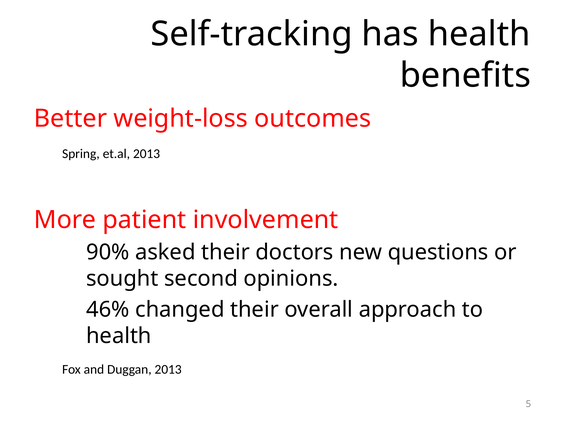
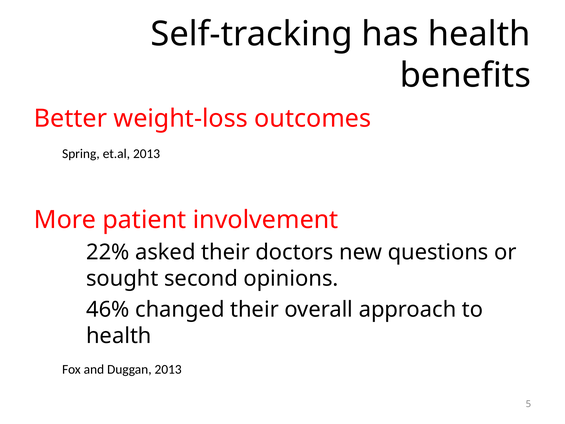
90%: 90% -> 22% (108, 252)
